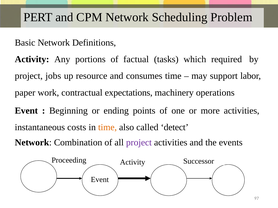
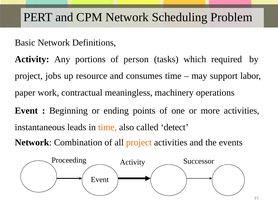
factual: factual -> person (136, 59)
expectations: expectations -> meaningless (129, 93)
costs: costs -> leads (77, 128)
project colour: purple -> orange (139, 143)
